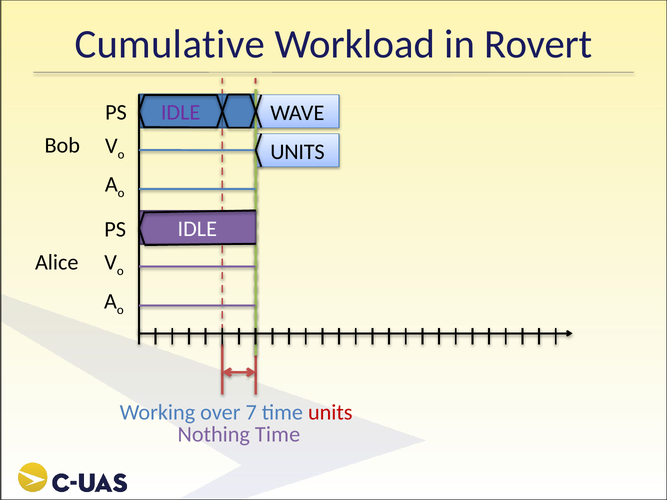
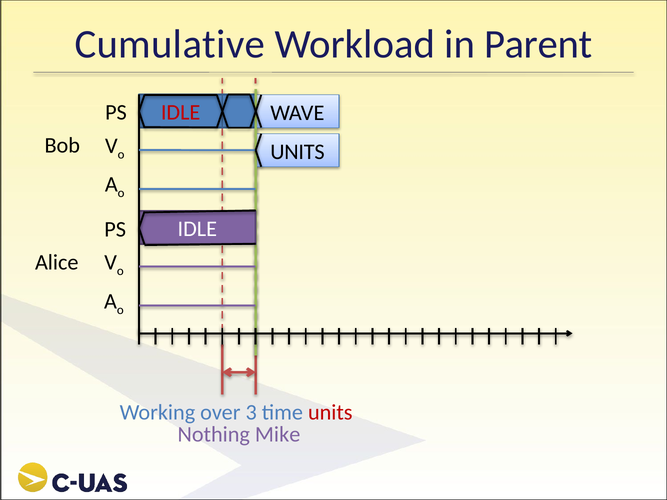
Rovert: Rovert -> Parent (538, 45)
IDLE colour: purple -> red (181, 113)
7: 7 -> 3 (251, 413)
Nothing Time: Time -> Mike (278, 435)
